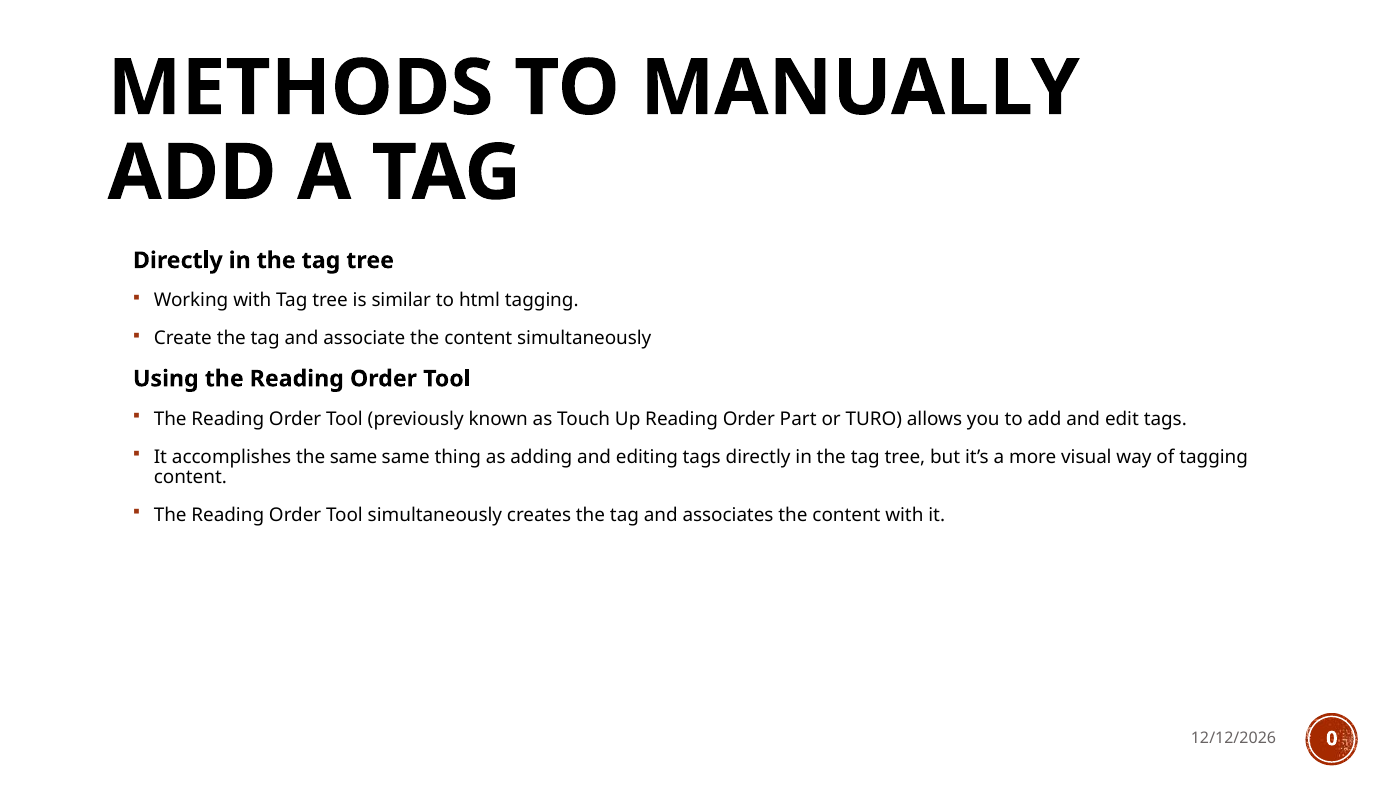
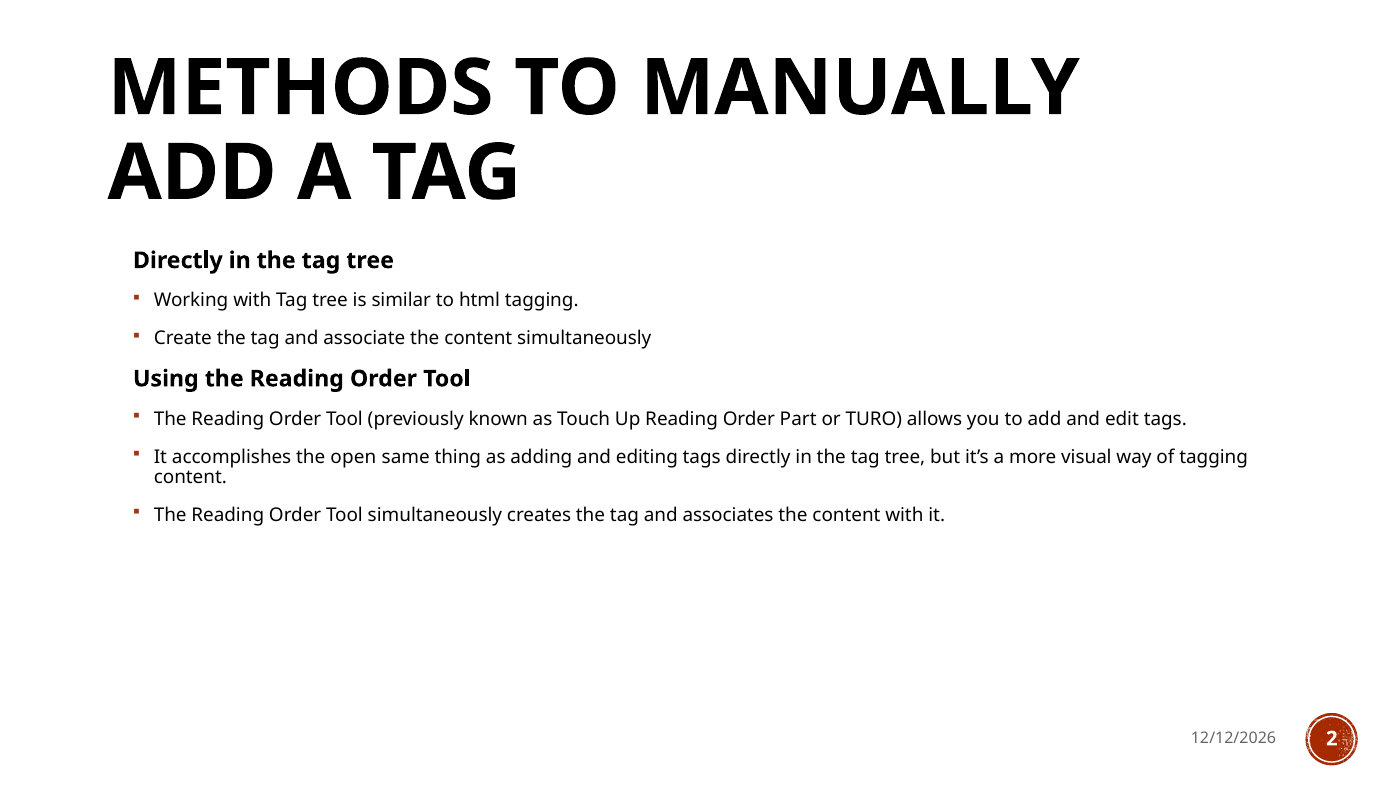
the same: same -> open (353, 457)
0: 0 -> 2 (1332, 739)
